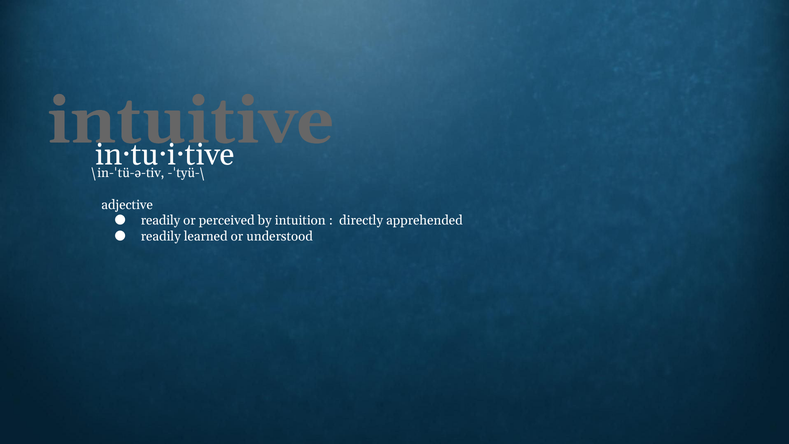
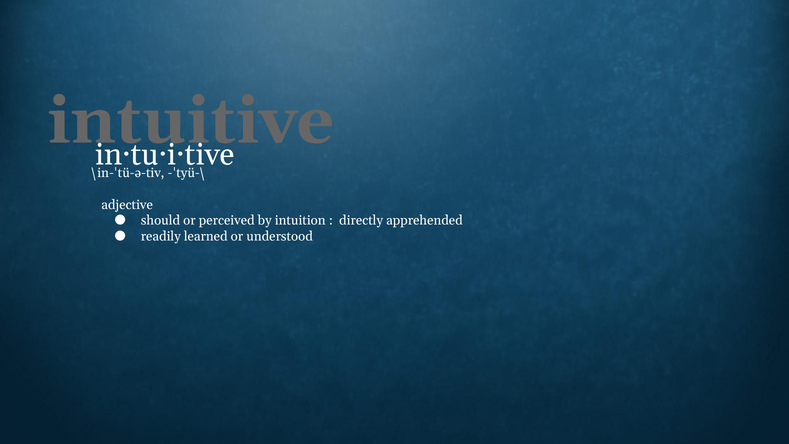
readily: readily -> should (160, 220)
